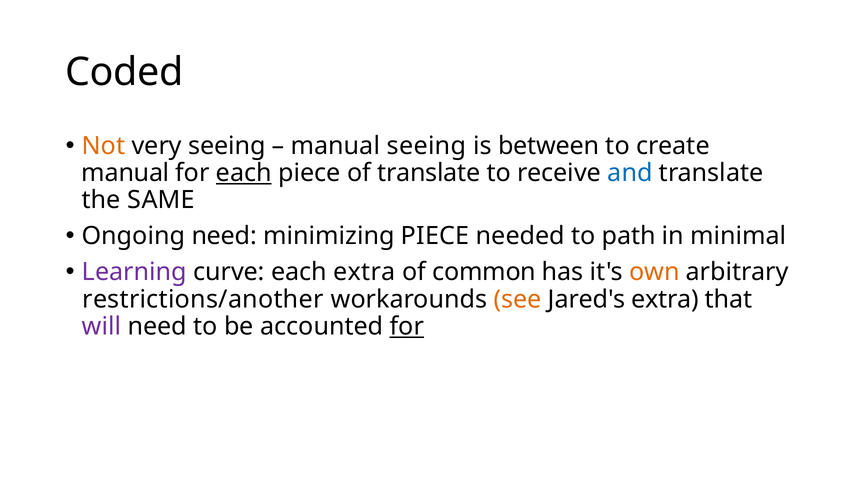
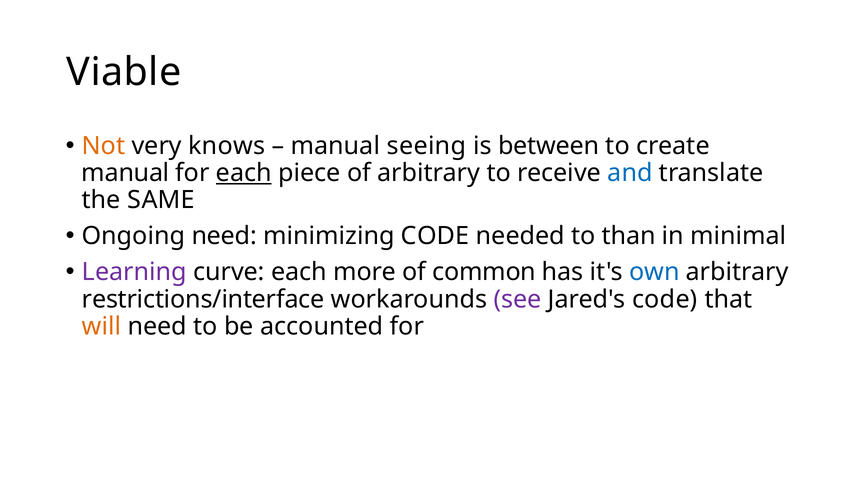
Coded: Coded -> Viable (124, 72)
very seeing: seeing -> knows (227, 146)
of translate: translate -> arbitrary (429, 173)
minimizing PIECE: PIECE -> CODE (435, 236)
path: path -> than (629, 236)
each extra: extra -> more (365, 272)
own colour: orange -> blue (654, 272)
restrictions/another: restrictions/another -> restrictions/interface (203, 299)
see colour: orange -> purple (518, 299)
Jared's extra: extra -> code (665, 299)
will colour: purple -> orange (101, 326)
for underline: present -> none (407, 326)
